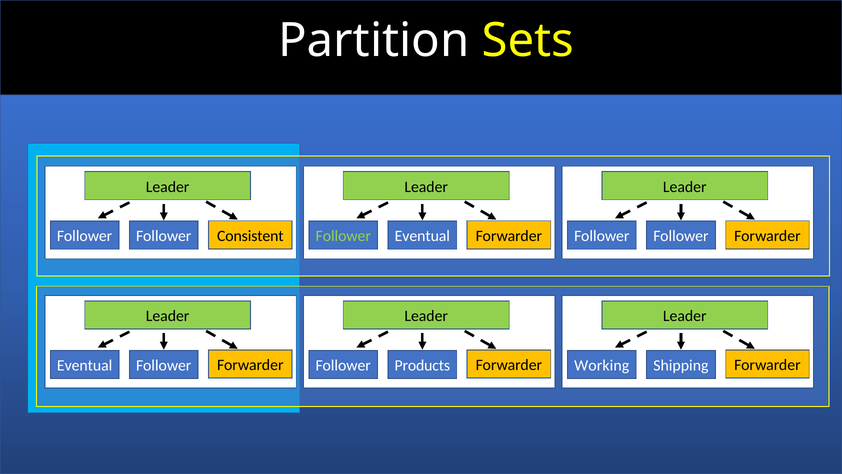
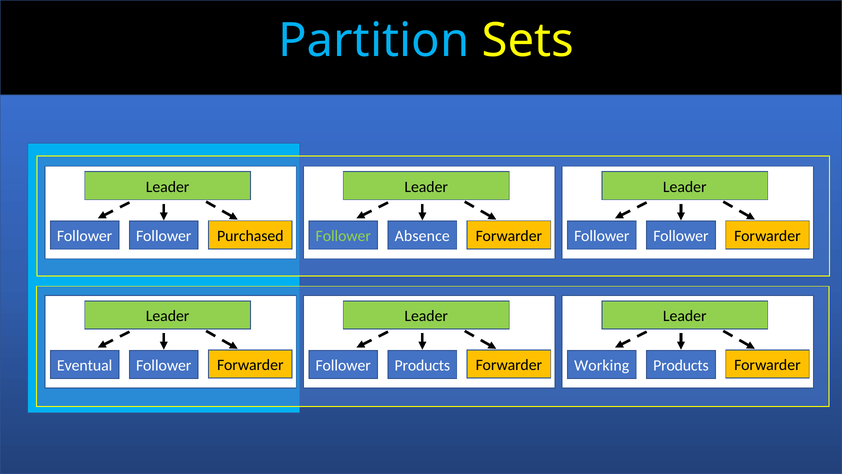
Partition colour: white -> light blue (374, 41)
Consistent: Consistent -> Purchased (250, 236)
Eventual: Eventual -> Absence (422, 236)
Shipping: Shipping -> Products (681, 365)
